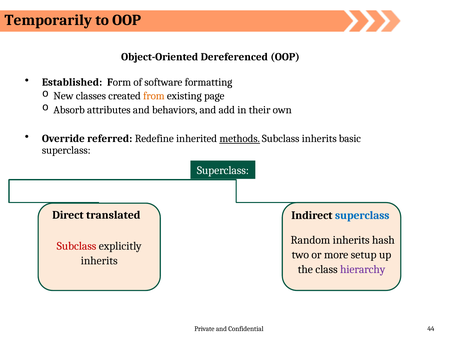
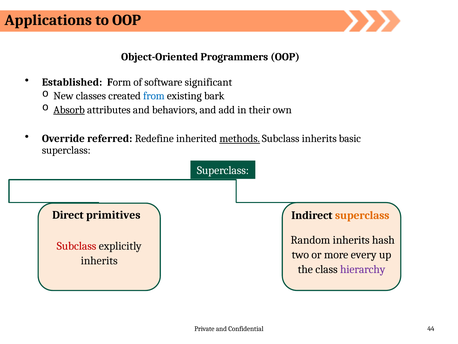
Temporarily: Temporarily -> Applications (48, 20)
Dereferenced: Dereferenced -> Programmers (234, 57)
formatting: formatting -> significant (208, 82)
from colour: orange -> blue (154, 96)
page: page -> bark (214, 96)
Absorb underline: none -> present (69, 110)
translated: translated -> primitives (113, 215)
superclass colour: blue -> orange (362, 215)
setup: setup -> every (364, 254)
